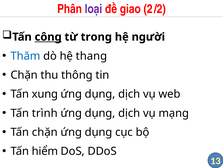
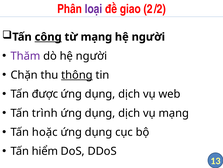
từ trong: trong -> mạng (96, 37)
Thăm colour: blue -> purple (25, 56)
dò hệ thang: thang -> người (91, 56)
thông underline: none -> present (77, 75)
xung: xung -> được (45, 94)
Tấn chặn: chặn -> hoặc (45, 132)
